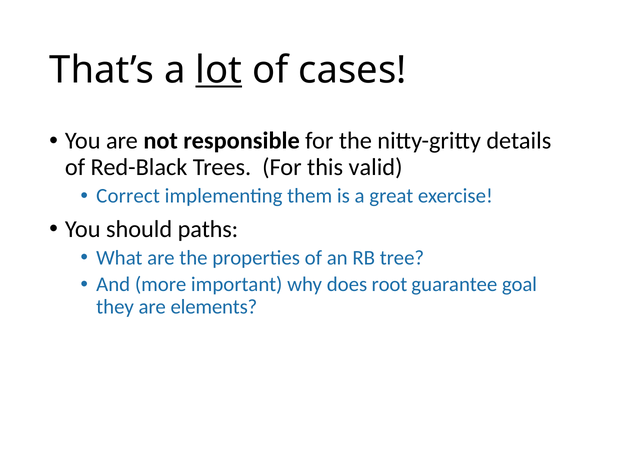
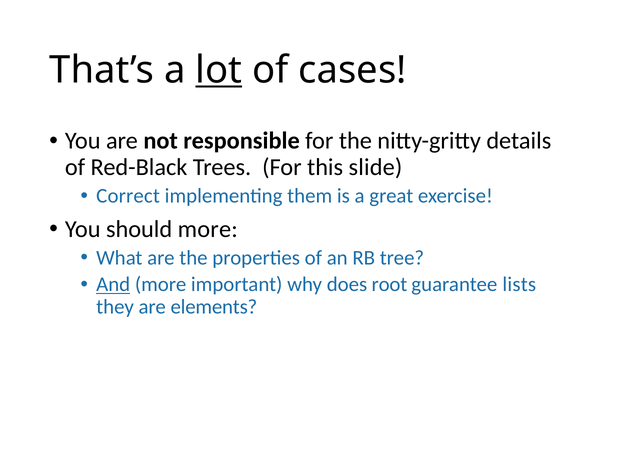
valid: valid -> slide (375, 167)
should paths: paths -> more (208, 229)
And underline: none -> present (113, 285)
goal: goal -> lists (519, 285)
